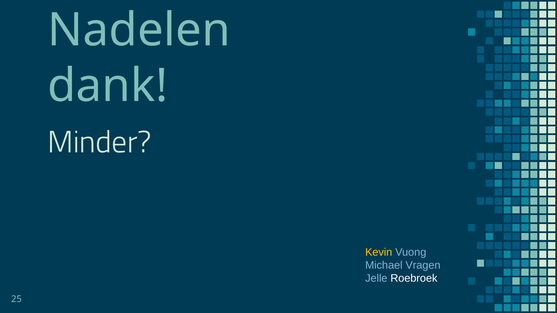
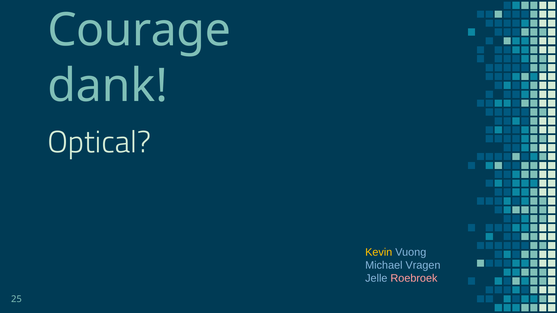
Nadelen: Nadelen -> Courage (139, 30)
Minder: Minder -> Optical (99, 142)
Roebroek colour: white -> pink (414, 279)
